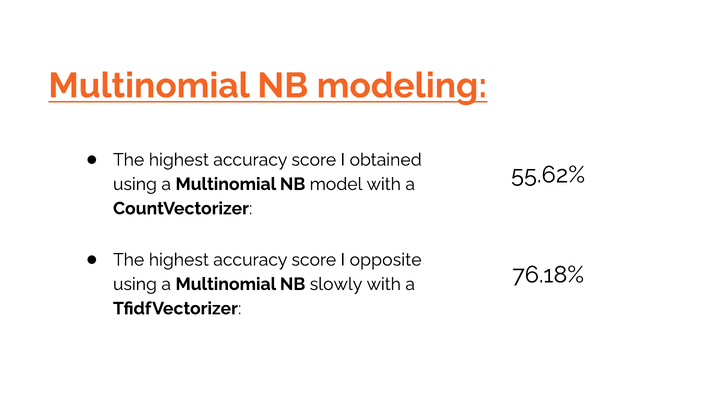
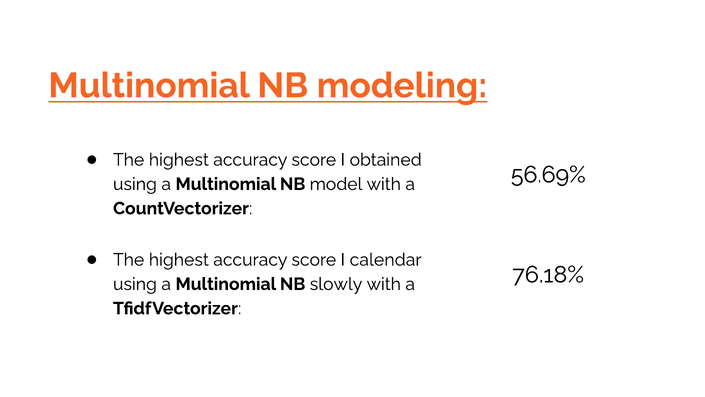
55.62%: 55.62% -> 56.69% (548, 174)
opposite: opposite -> calendar (386, 260)
